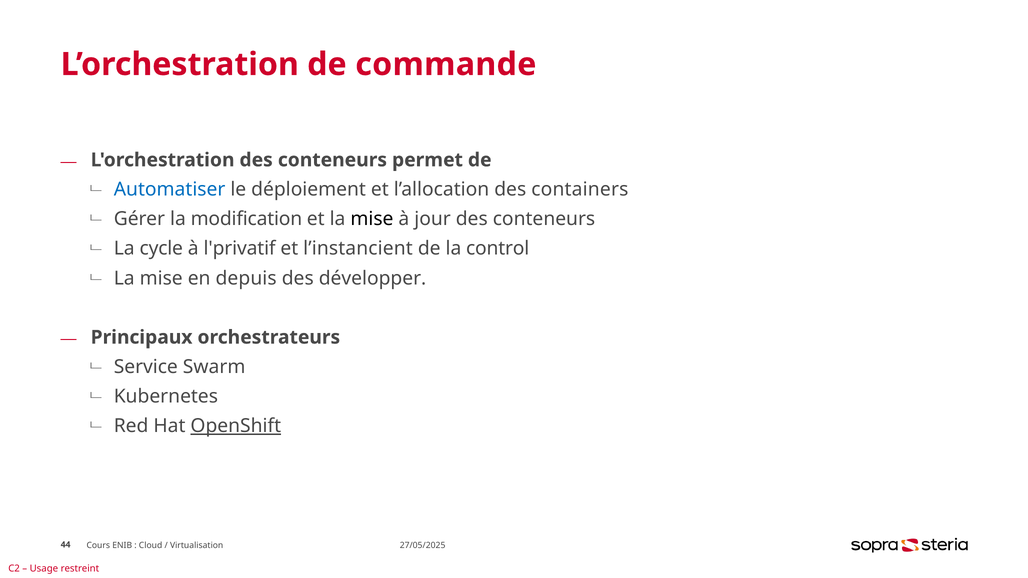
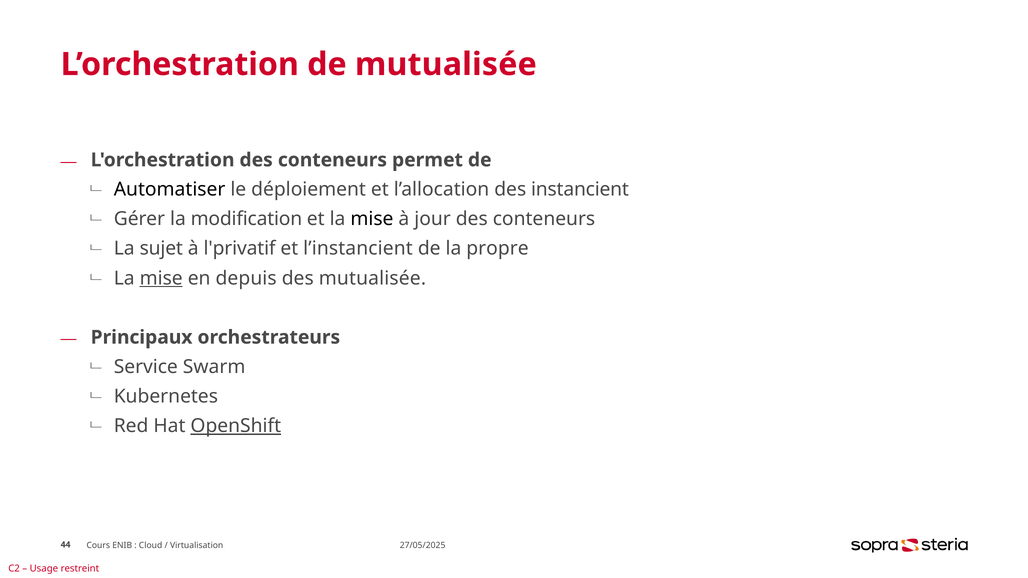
de commande: commande -> mutualisée (446, 64)
Automatiser colour: blue -> black (170, 190)
containers: containers -> instancient (580, 190)
cycle: cycle -> sujet (161, 249)
control: control -> propre (498, 249)
mise underline: none -> present (161, 278)
des développer: développer -> mutualisée (372, 278)
